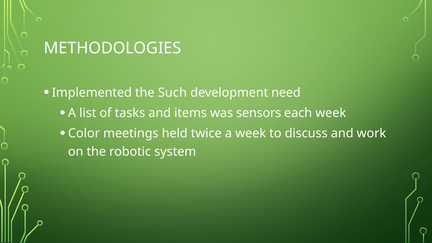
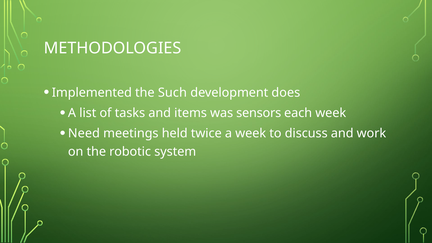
need: need -> does (286, 93)
Color: Color -> Need (84, 133)
